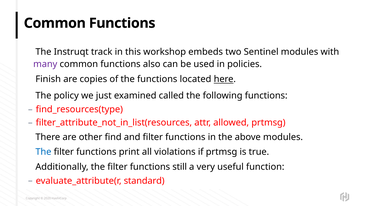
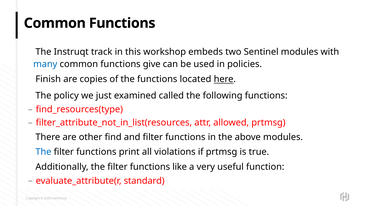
many colour: purple -> blue (45, 64)
also: also -> give (152, 64)
still: still -> like (180, 167)
